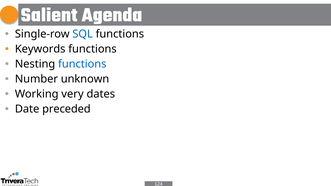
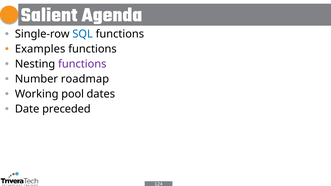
Keywords: Keywords -> Examples (40, 49)
functions colour: blue -> purple (82, 64)
unknown: unknown -> roadmap (85, 79)
very: very -> pool (73, 94)
